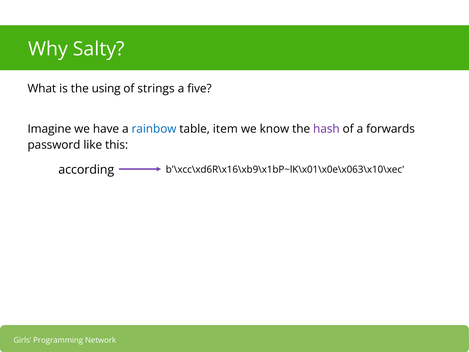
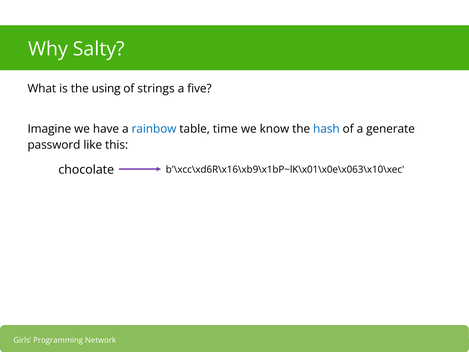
item: item -> time (225, 129)
hash colour: purple -> blue (326, 129)
forwards: forwards -> generate (391, 129)
according: according -> chocolate (86, 170)
